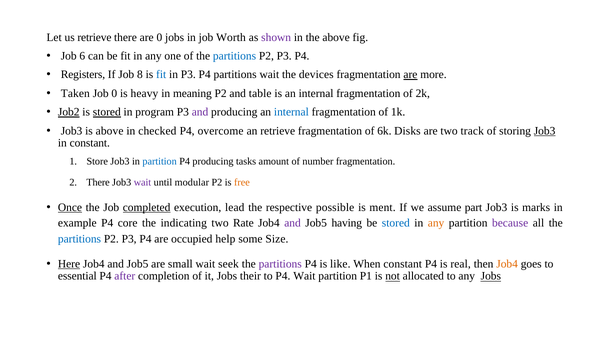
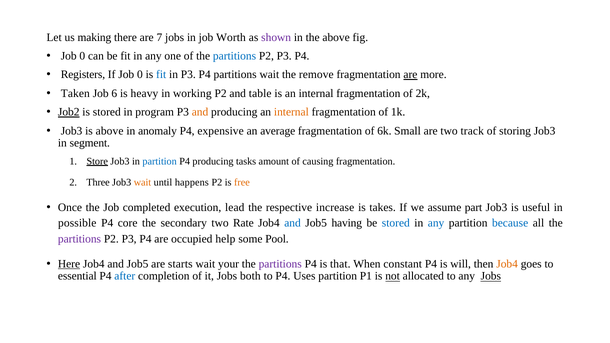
us retrieve: retrieve -> making (94, 37)
are 0: 0 -> 7 (159, 37)
6: 6 -> 0 (82, 56)
If Job 8: 8 -> 0 (140, 75)
devices: devices -> remove (316, 75)
Job 0: 0 -> 6 (114, 93)
meaning: meaning -> working (192, 93)
stored underline: present -> none (107, 112)
and colour: purple -> orange (200, 112)
internal colour: blue -> orange (291, 112)
checked: checked -> anomaly (158, 131)
overcome: overcome -> expensive (221, 131)
an retrieve: retrieve -> average (278, 131)
Disks: Disks -> Small (407, 131)
Job3 underline: present -> none (545, 131)
in constant: constant -> segment (90, 143)
Store underline: none -> present (97, 161)
number: number -> causing (318, 161)
There: There -> Three (98, 182)
wait colour: purple -> orange (142, 182)
modular: modular -> happens (192, 182)
Once underline: present -> none (70, 208)
completed underline: present -> none (147, 208)
possible: possible -> increase (335, 208)
ment: ment -> takes (383, 208)
marks: marks -> useful (536, 208)
example: example -> possible (77, 223)
indicating: indicating -> secondary (184, 223)
and colour: purple -> blue (292, 223)
any colour: orange -> blue (436, 223)
because colour: purple -> blue (510, 223)
partitions colour: blue -> purple (80, 239)
Size: Size -> Pool (277, 239)
small: small -> starts (180, 264)
seek: seek -> your (229, 264)
like: like -> that (340, 264)
real: real -> will (461, 264)
after colour: purple -> blue (125, 276)
their: their -> both (250, 276)
P4 Wait: Wait -> Uses (304, 276)
